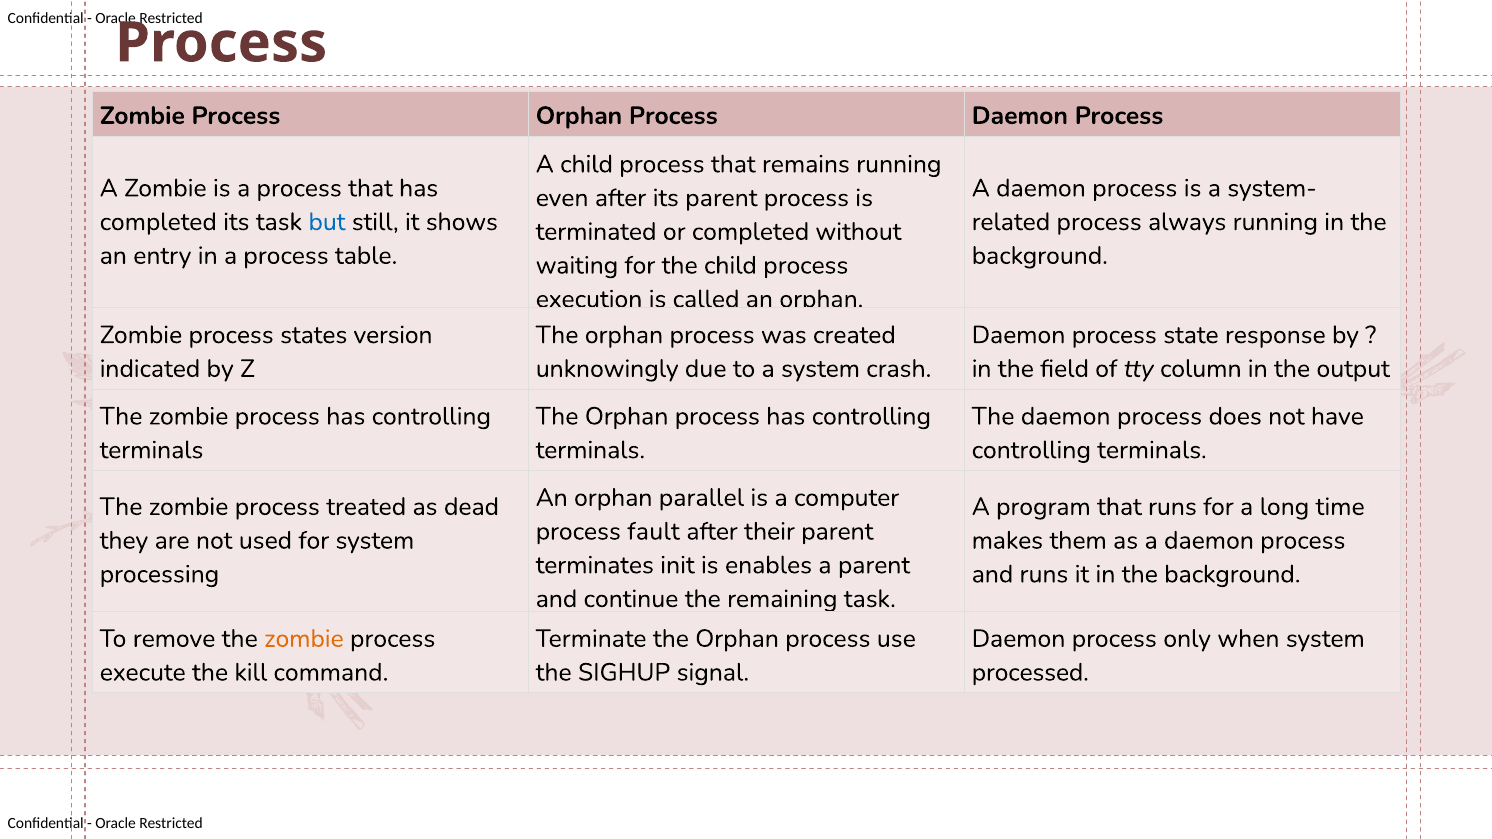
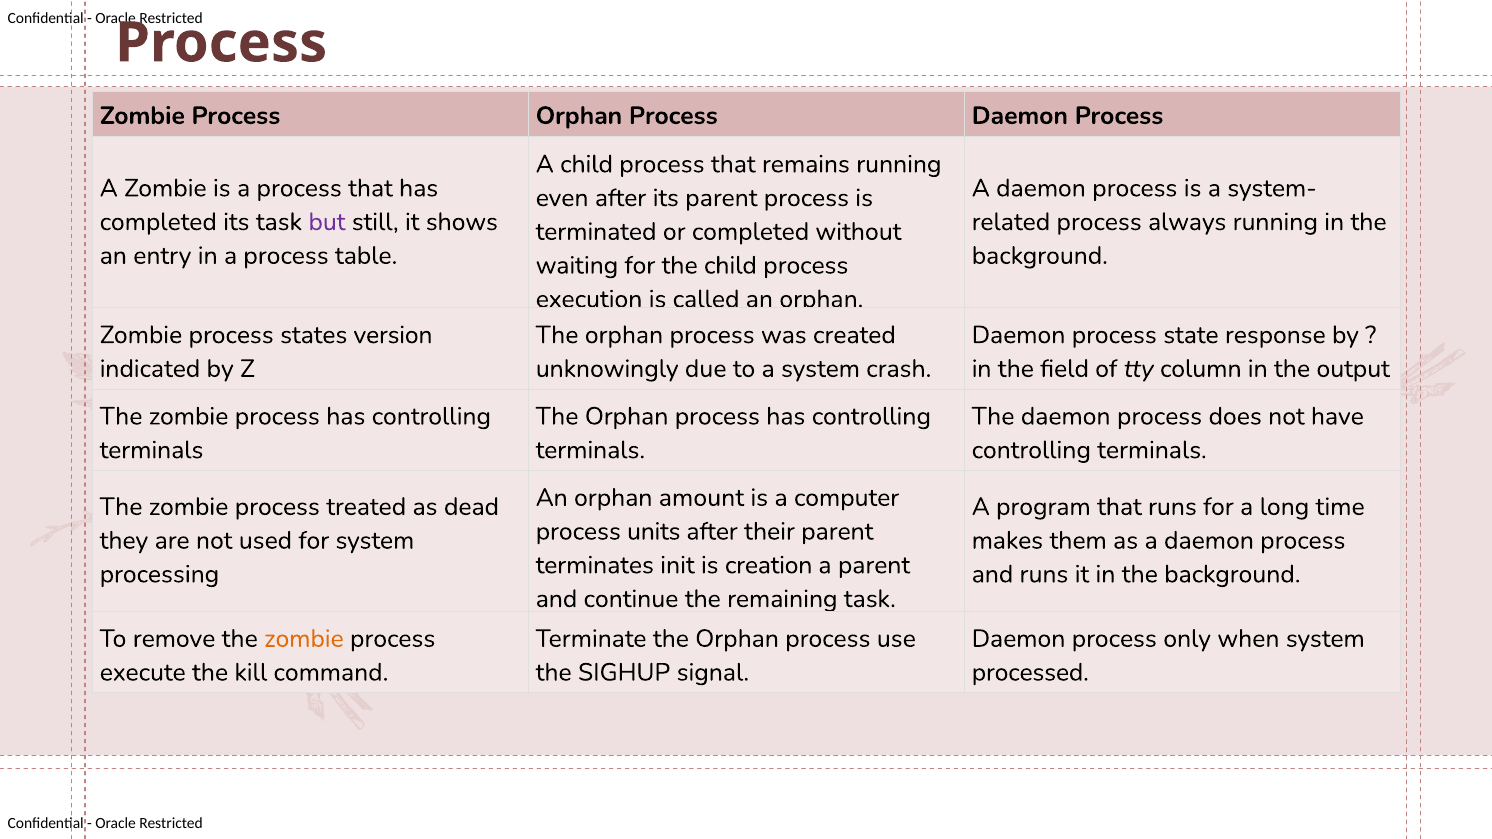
but colour: blue -> purple (327, 222)
parallel: parallel -> amount (701, 498)
fault: fault -> units (654, 532)
enables: enables -> creation (769, 565)
